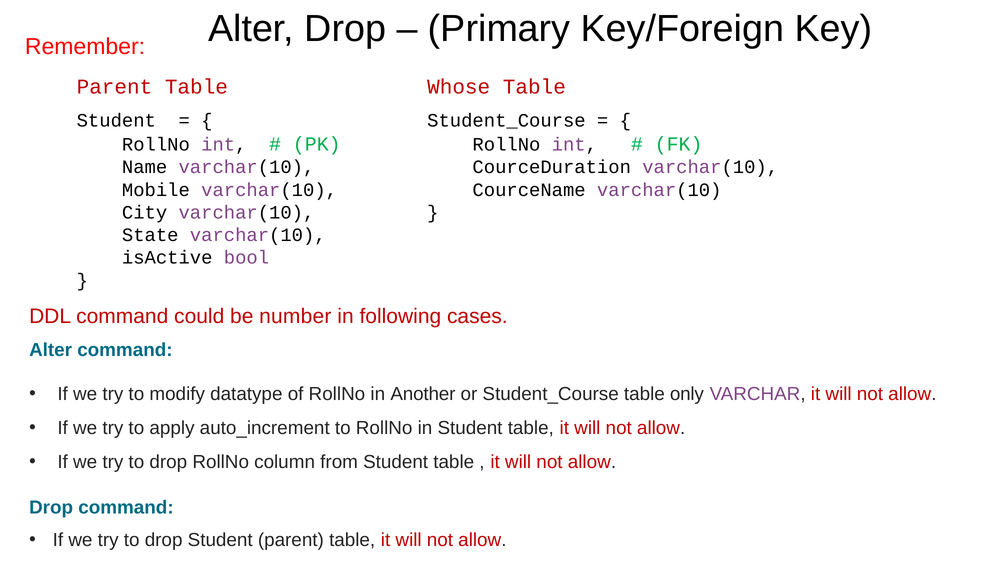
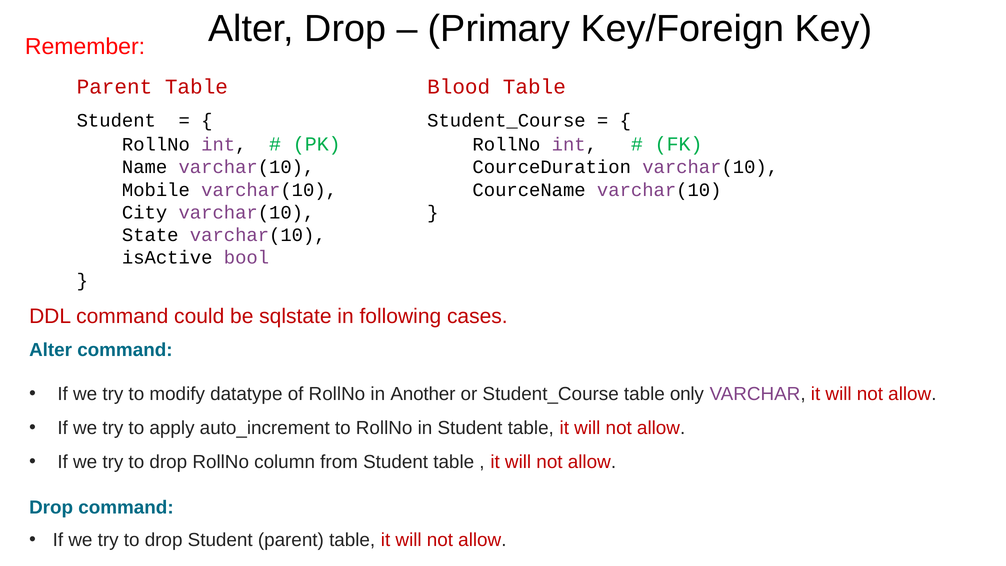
Whose: Whose -> Blood (459, 87)
number: number -> sqlstate (295, 316)
